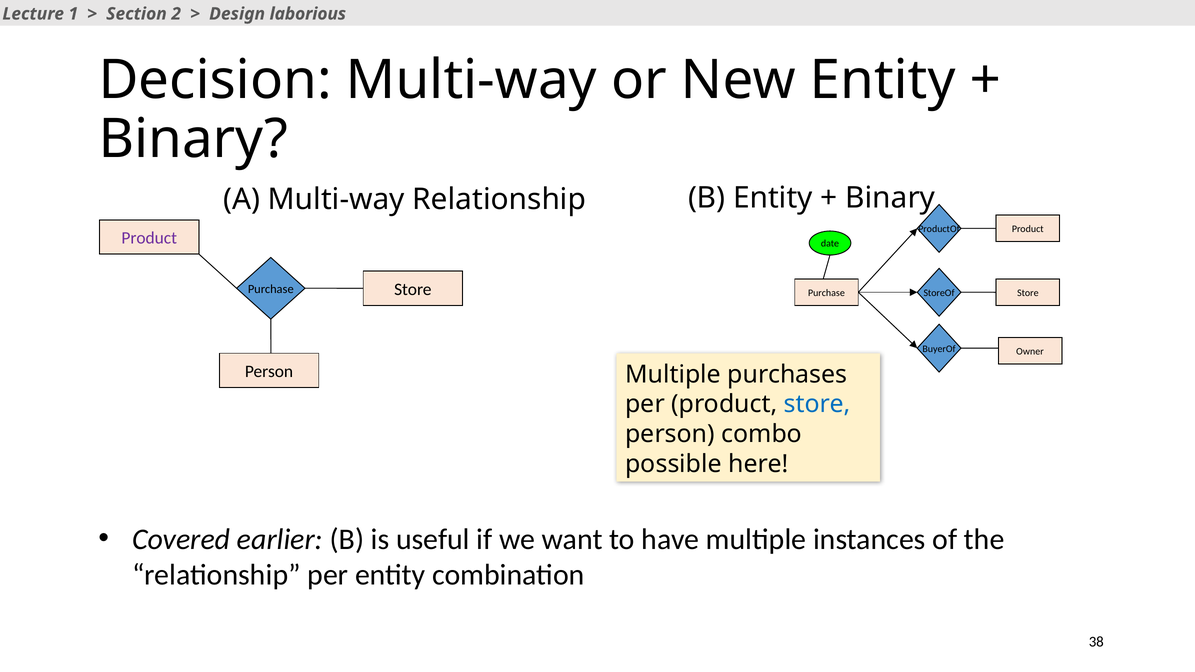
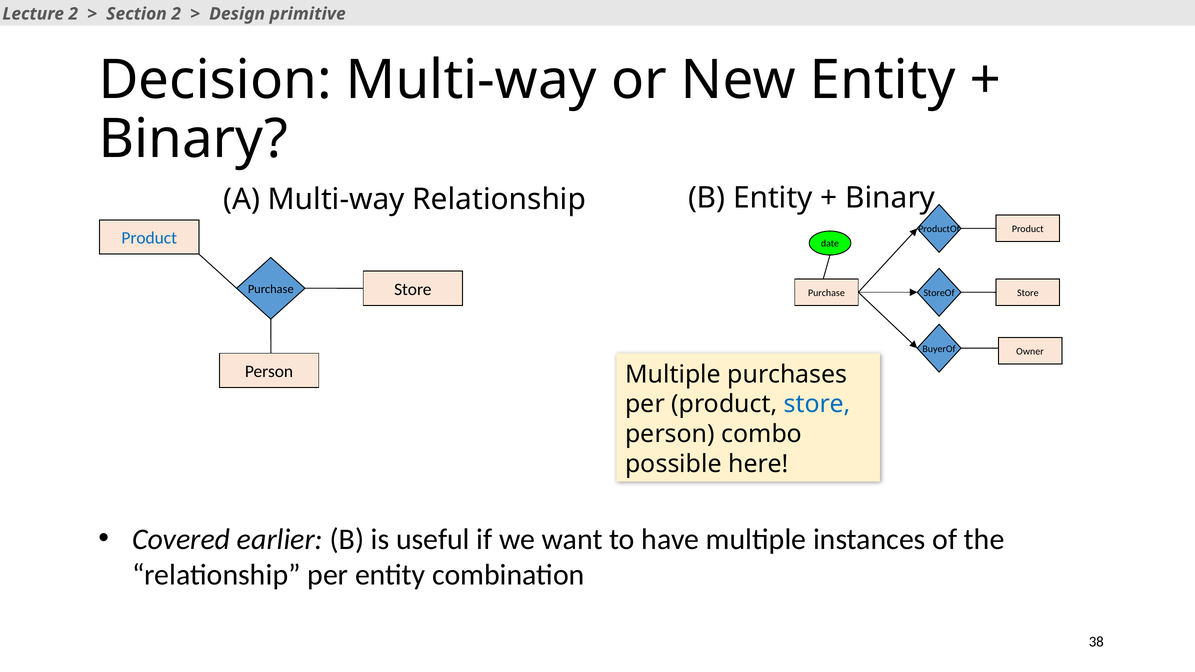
Lecture 1: 1 -> 2 (73, 14)
laborious: laborious -> primitive (308, 14)
Product colour: purple -> blue (149, 238)
